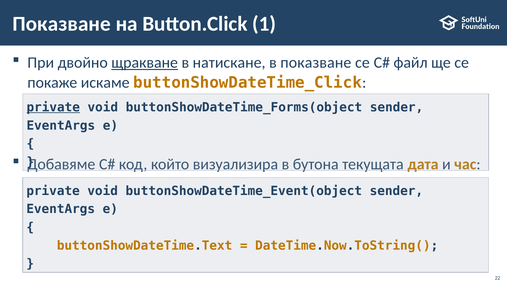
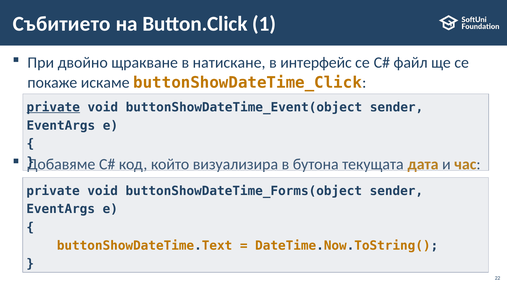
Показване: Показване -> Събитието (62, 24)
щракване underline: present -> none (145, 63)
в показване: показване -> интерфейс (316, 63)
buttonShowDateTime_Forms(object: buttonShowDateTime_Forms(object -> buttonShowDateTime_Event(object (244, 107)
buttonShowDateTime_Event(object: buttonShowDateTime_Event(object -> buttonShowDateTime_Forms(object (244, 191)
